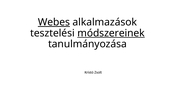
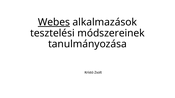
módszereinek underline: present -> none (111, 33)
